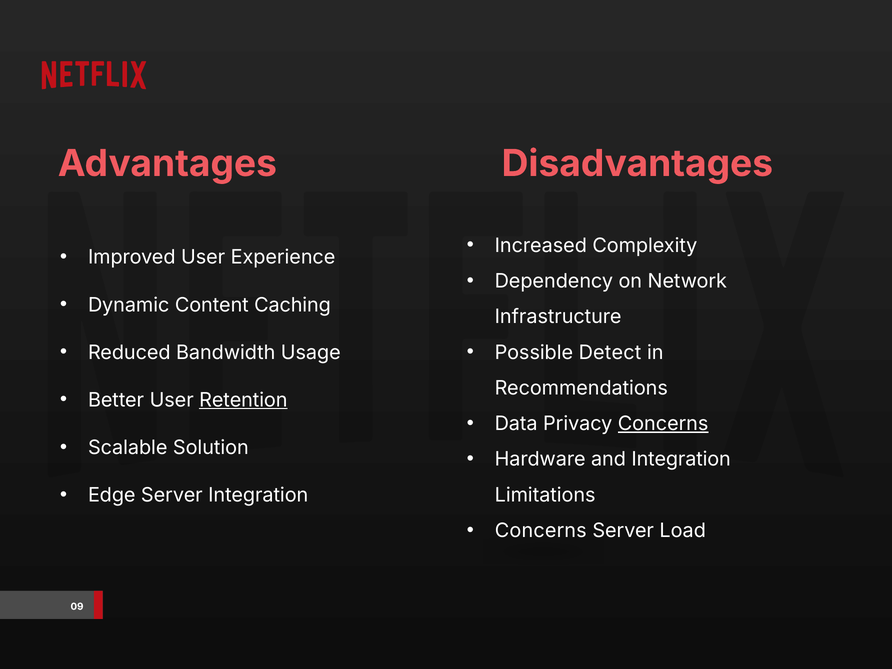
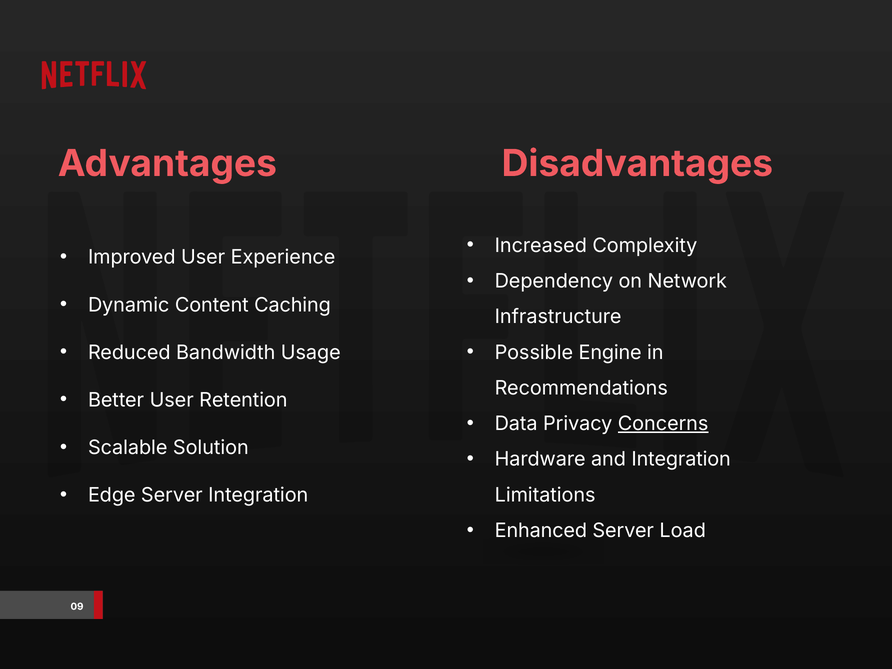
Detect: Detect -> Engine (610, 353)
Retention underline: present -> none (243, 400)
Concerns: Concerns -> Enhanced (541, 531)
